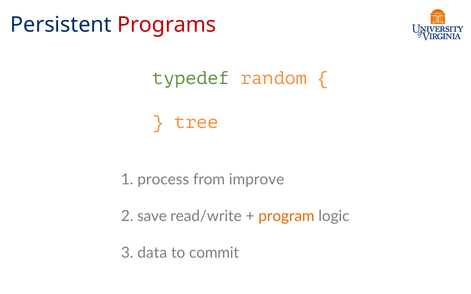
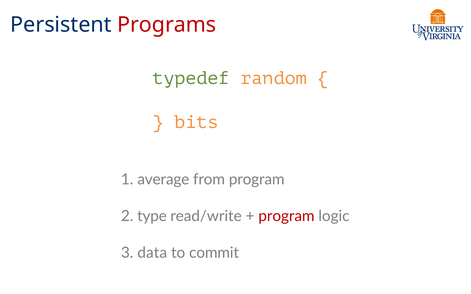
tree: tree -> bits (196, 122)
process: process -> average (163, 180)
from improve: improve -> program (257, 180)
save: save -> type (152, 216)
program colour: orange -> red (286, 216)
